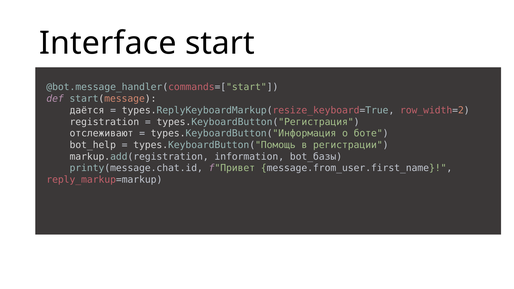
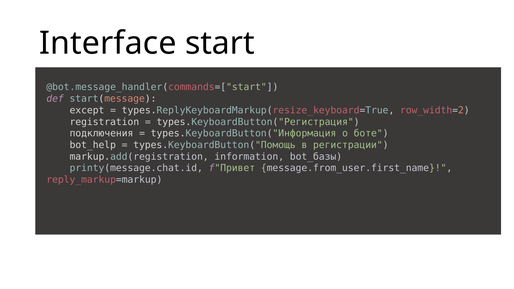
даётся: даётся -> except (87, 110)
отслеживают: отслеживают -> подключения (101, 133)
